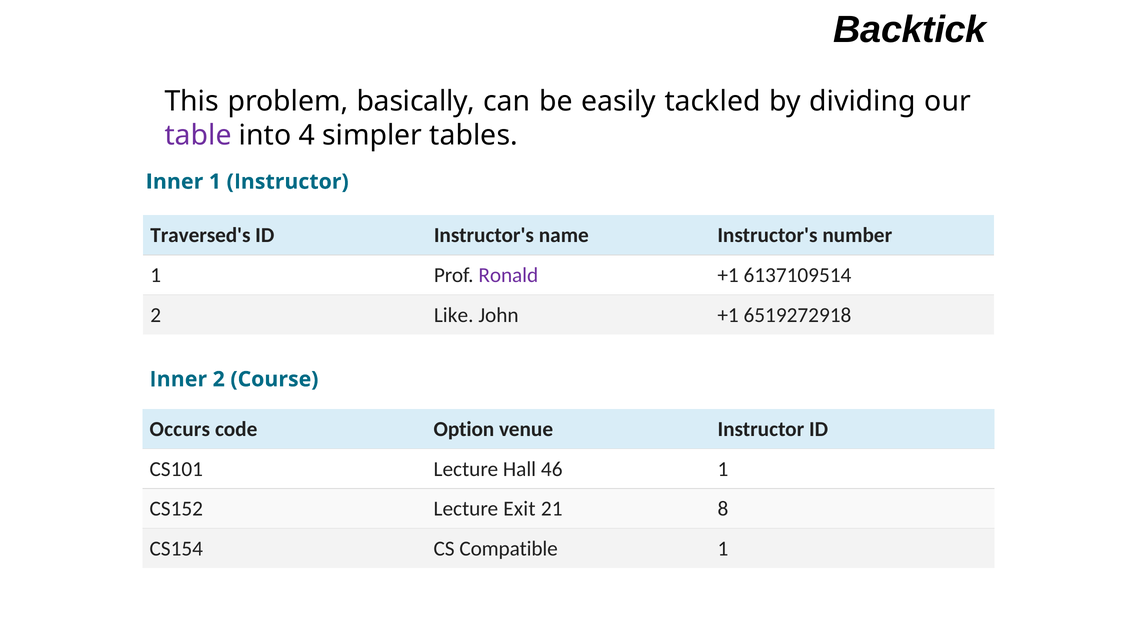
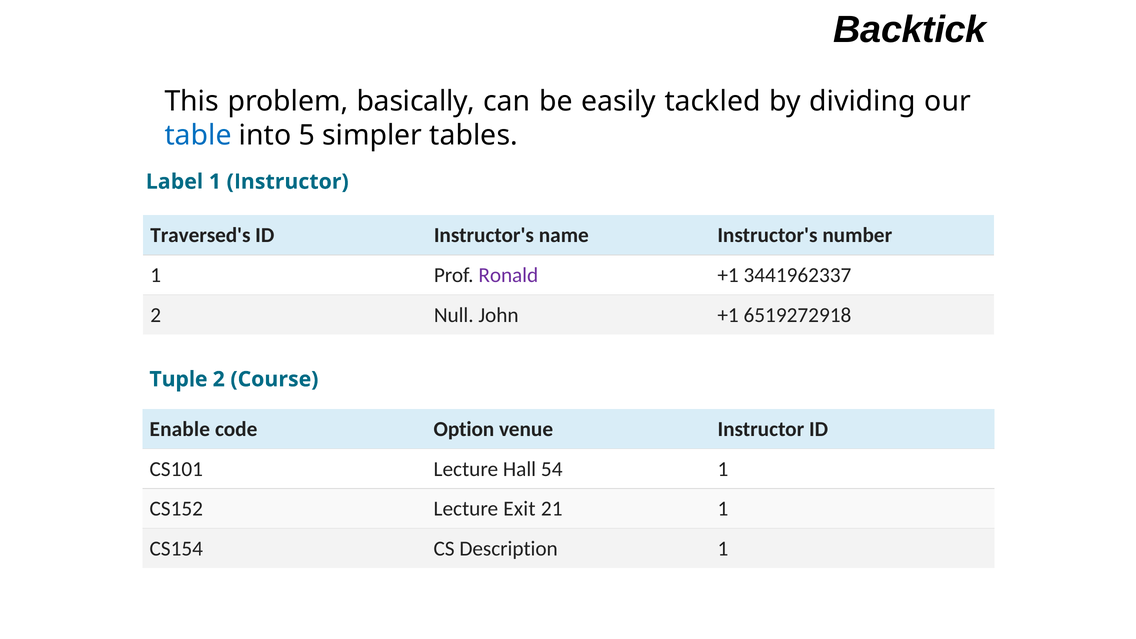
table colour: purple -> blue (198, 135)
4: 4 -> 5 (307, 135)
Inner: Inner -> Label (175, 182)
6137109514: 6137109514 -> 3441962337 (797, 275)
Like: Like -> Null (454, 315)
Inner: Inner -> Tuple (178, 379)
Occurs: Occurs -> Enable (180, 429)
46: 46 -> 54 (552, 469)
21 8: 8 -> 1 (723, 509)
Compatible: Compatible -> Description (509, 549)
